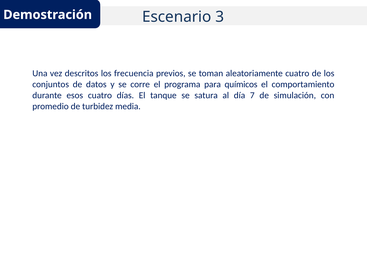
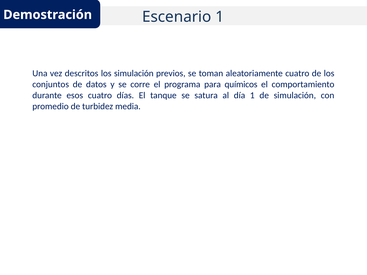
Escenario 3: 3 -> 1 (220, 17)
los frecuencia: frecuencia -> simulación (134, 73)
día 7: 7 -> 1 (252, 95)
